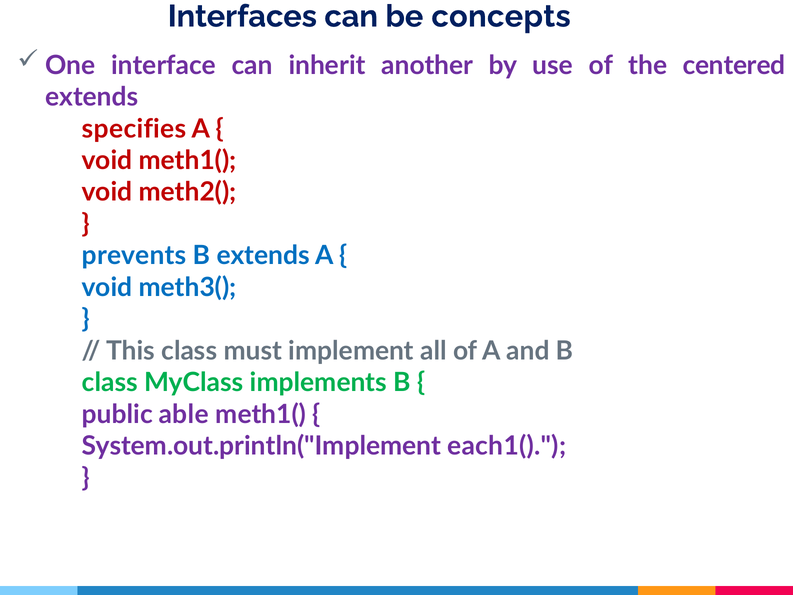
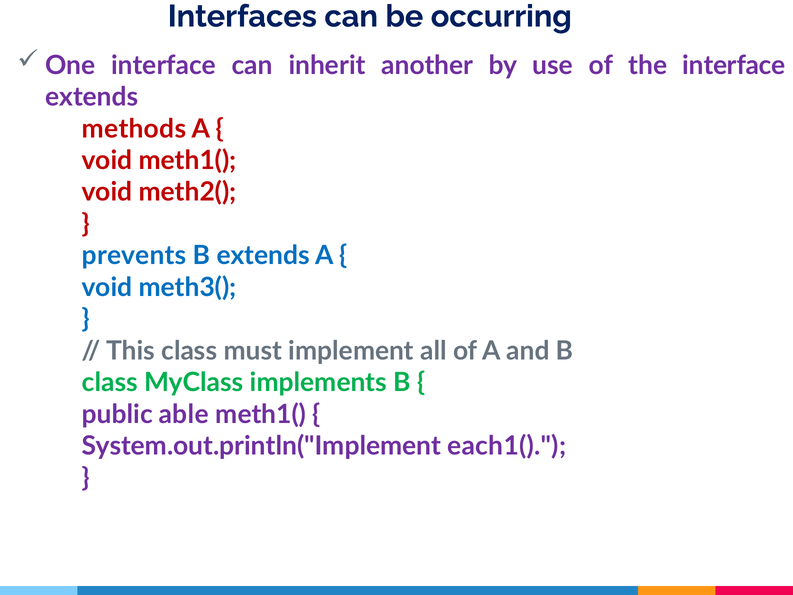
concepts: concepts -> occurring (501, 16)
the centered: centered -> interface (734, 65)
specifies: specifies -> methods (134, 129)
